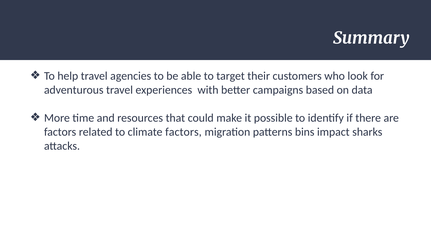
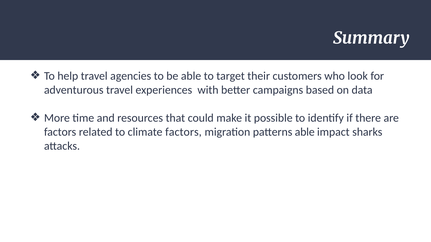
patterns bins: bins -> able (305, 132)
